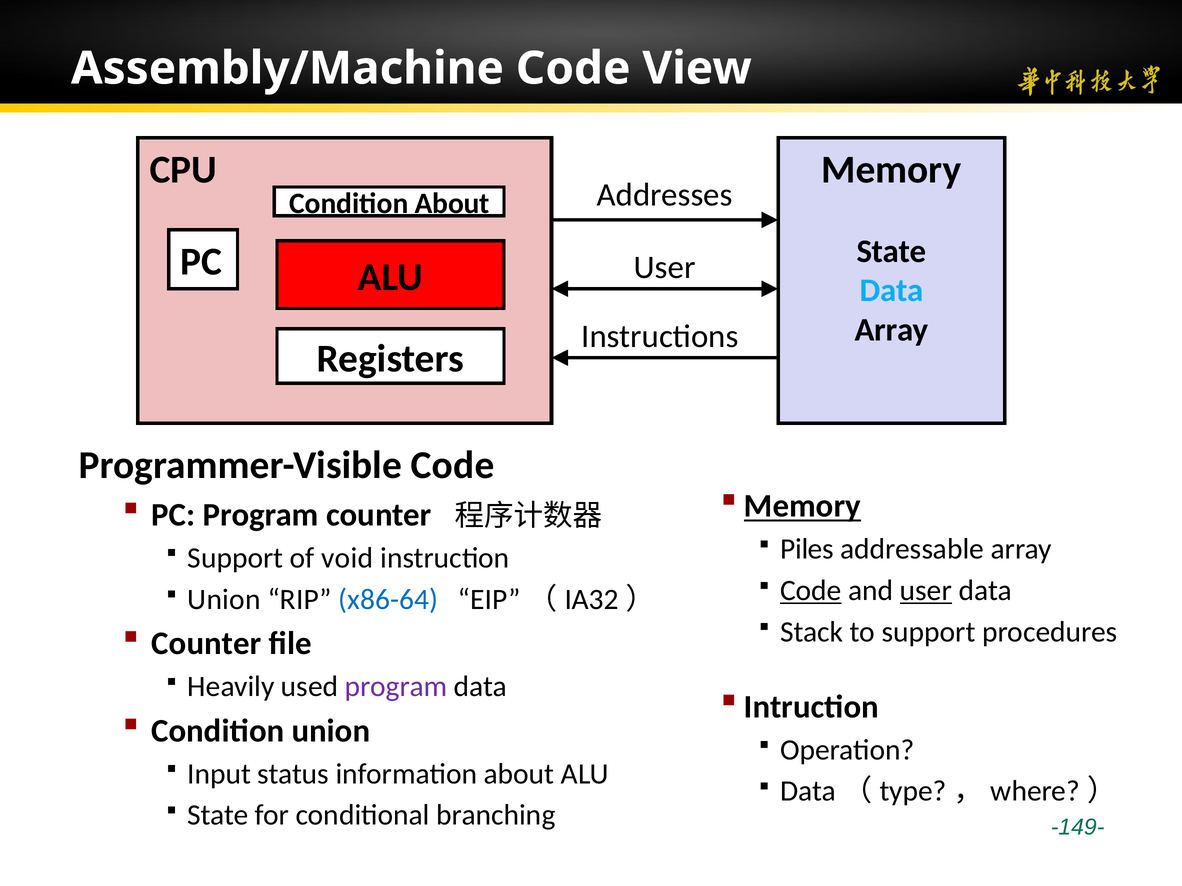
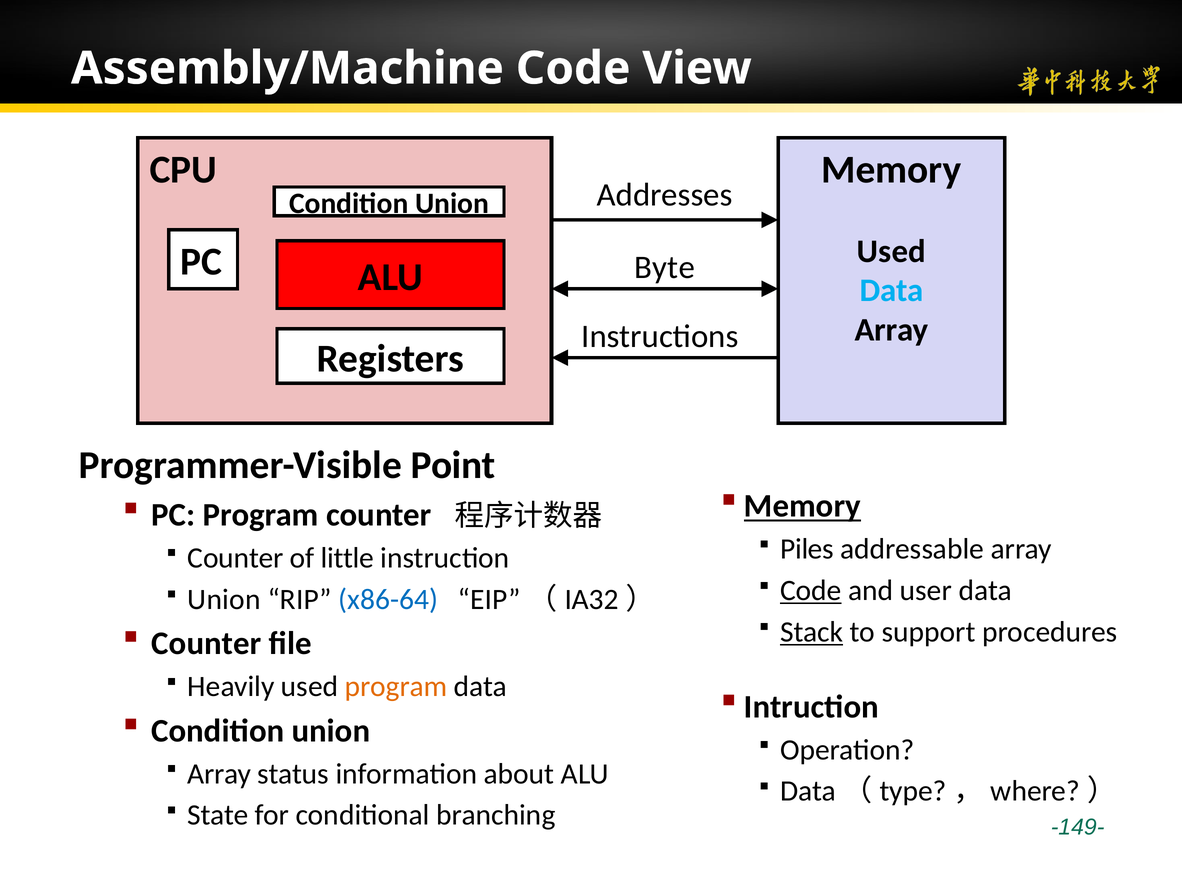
About: About -> Union (452, 204)
State: State -> Used (891, 251)
User: User -> Byte (665, 267)
Programmer-Visible Code: Code -> Point (453, 466)
Support: Support -> Counter (235, 558)
void: void -> little (347, 558)
user underline: present -> none (926, 591)
Stack underline: none -> present (812, 632)
program colour: purple -> orange (396, 687)
Input: Input -> Array (219, 774)
